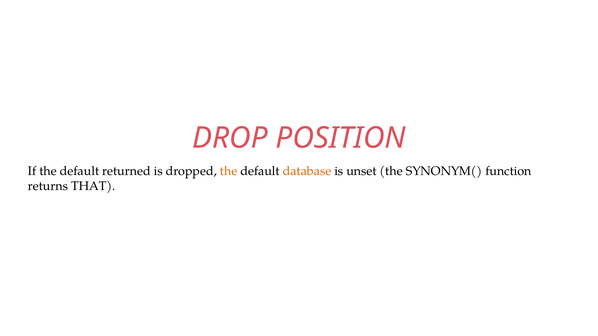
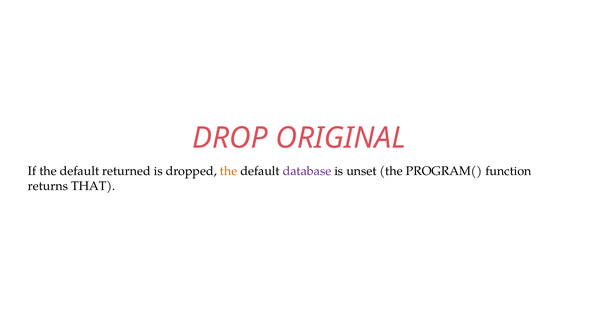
POSITION: POSITION -> ORIGINAL (341, 138)
database colour: orange -> purple (307, 171)
SYNONYM(: SYNONYM( -> PROGRAM( (444, 171)
